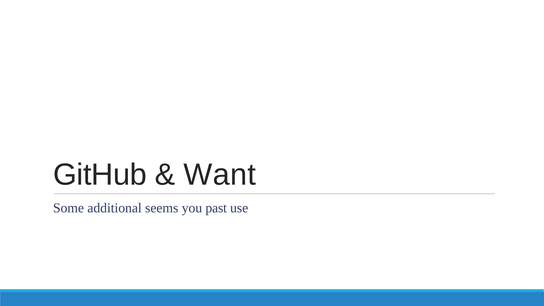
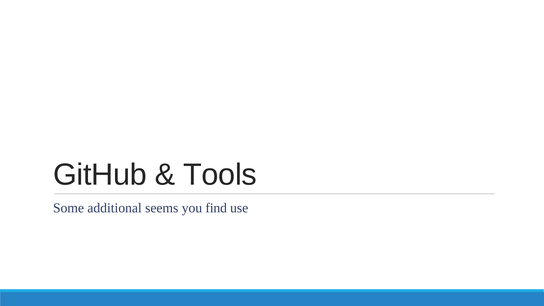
Want: Want -> Tools (220, 175)
past: past -> find (216, 208)
